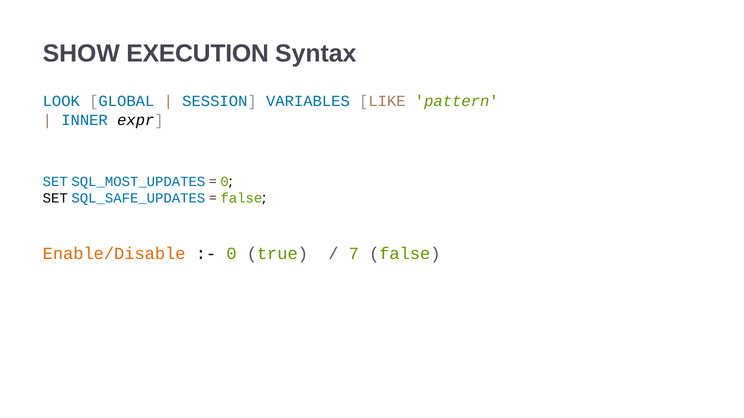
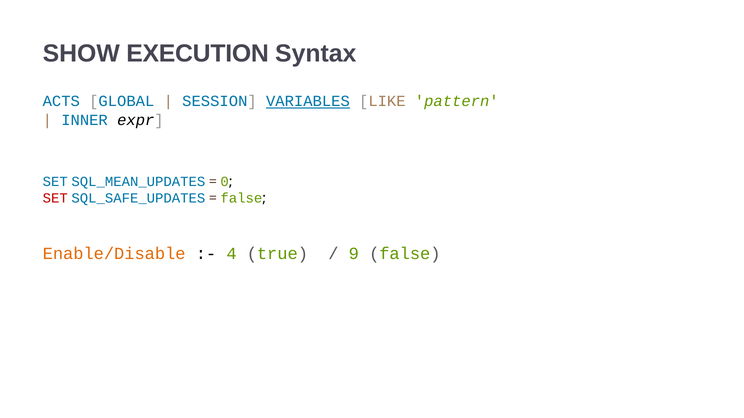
LOOK: LOOK -> ACTS (61, 101)
VARIABLES underline: none -> present (308, 101)
SQL_MOST_UPDATES: SQL_MOST_UPDATES -> SQL_MEAN_UPDATES (138, 182)
SET colour: black -> red (55, 199)
0: 0 -> 4 (232, 254)
7: 7 -> 9 (354, 254)
